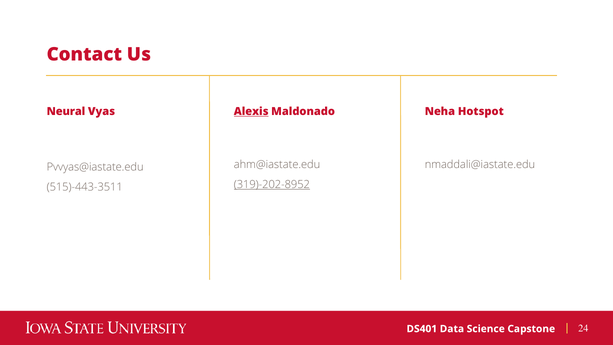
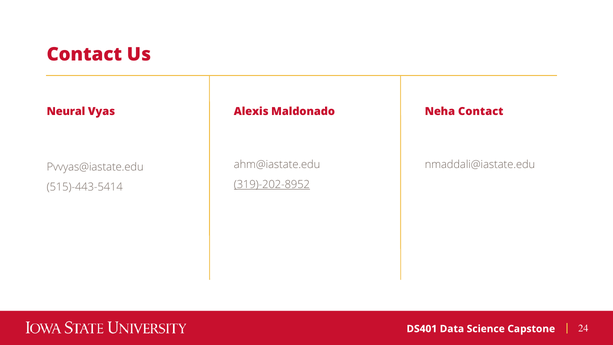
Alexis underline: present -> none (251, 111)
Neha Hotspot: Hotspot -> Contact (481, 111)
515)-443-3511: 515)-443-3511 -> 515)-443-5414 (85, 187)
